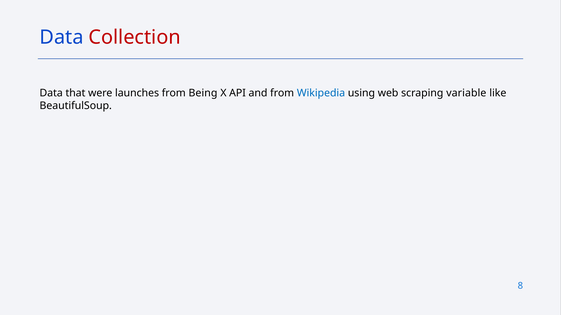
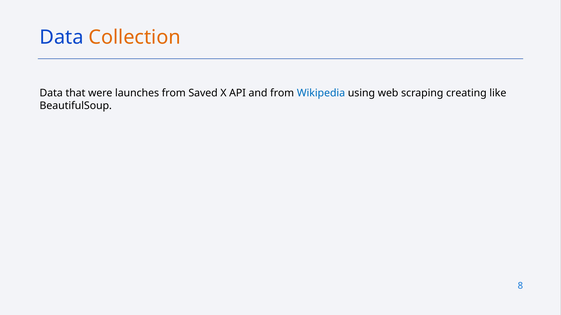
Collection colour: red -> orange (135, 37)
Being: Being -> Saved (203, 93)
variable: variable -> creating (466, 93)
